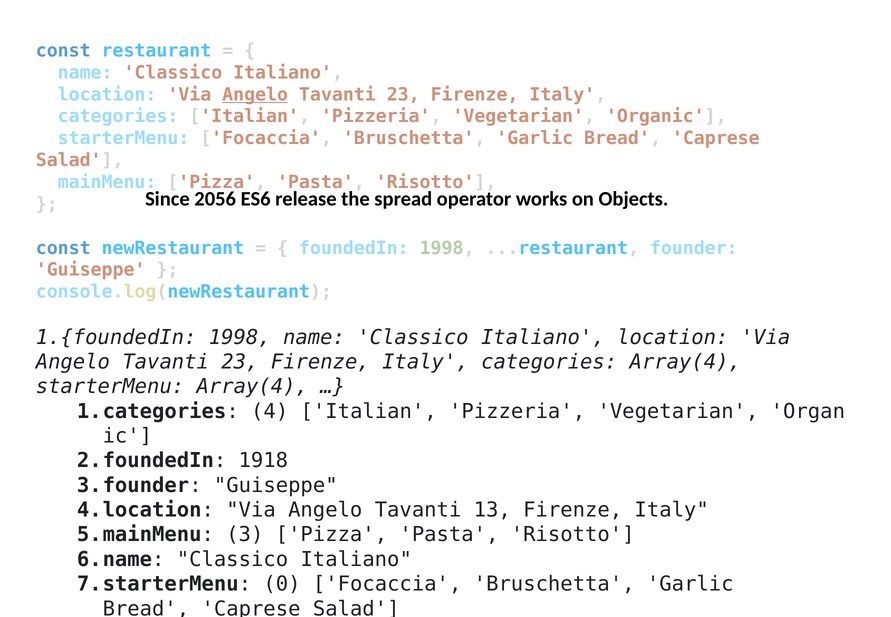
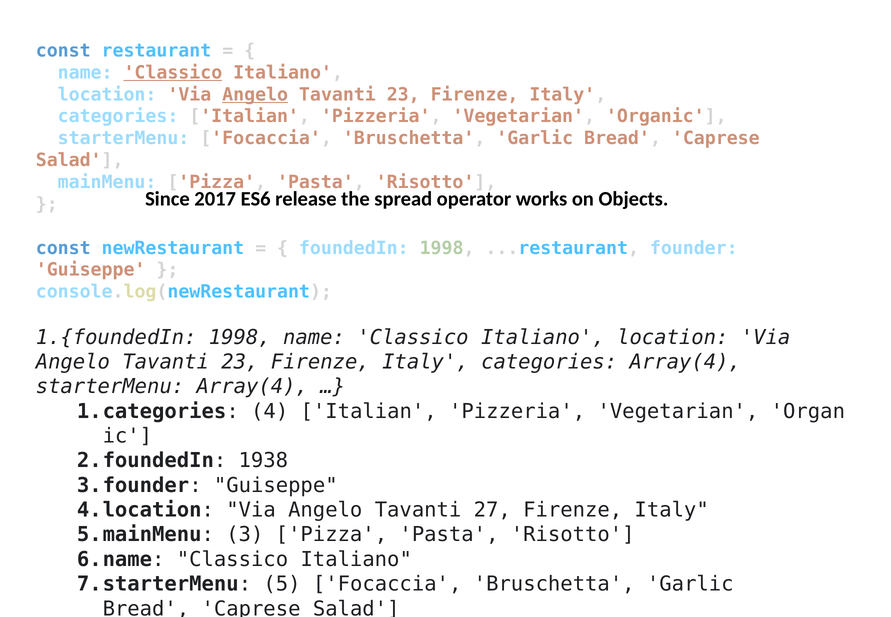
Classico underline: none -> present (173, 73)
2056: 2056 -> 2017 (215, 199)
1918: 1918 -> 1938 (263, 461)
13: 13 -> 27 (492, 510)
0: 0 -> 5 (282, 584)
